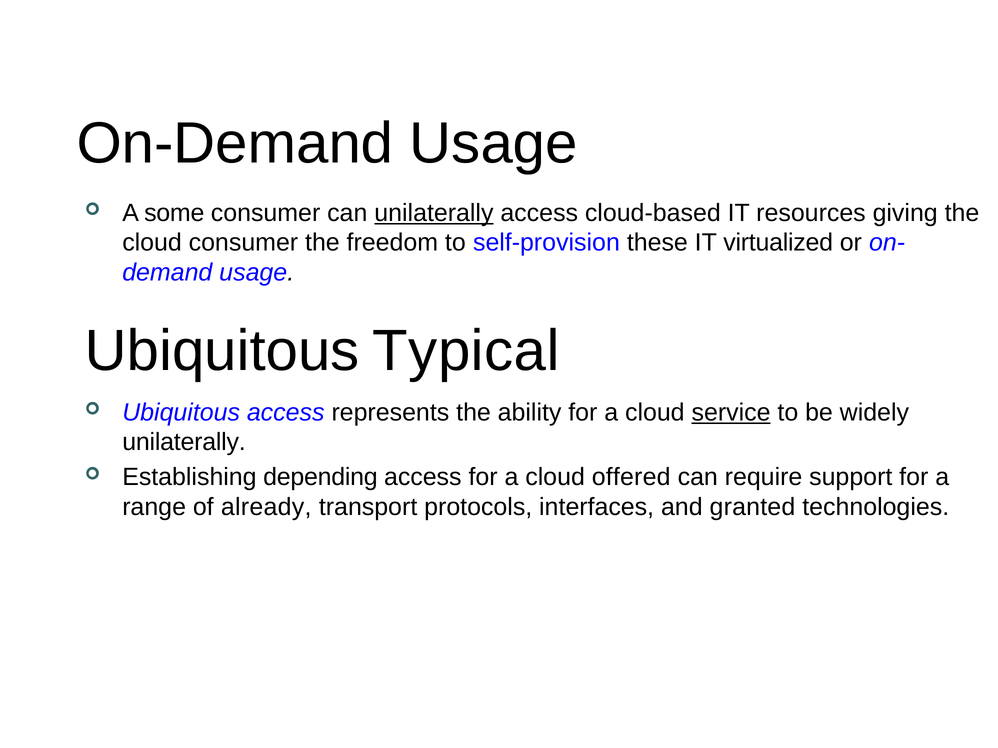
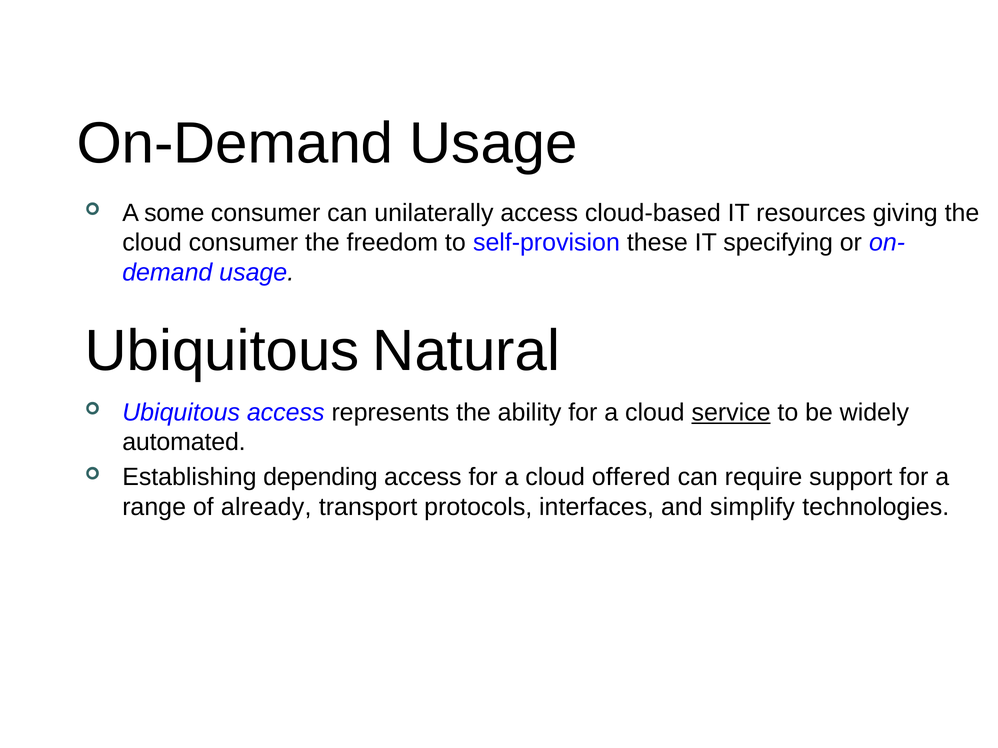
unilaterally underline: present -> none (434, 213)
virtualized: virtualized -> specifying (778, 243)
Typical: Typical -> Natural (466, 351)
unilaterally: unilaterally -> automated (184, 443)
granted: granted -> simplify (752, 507)
